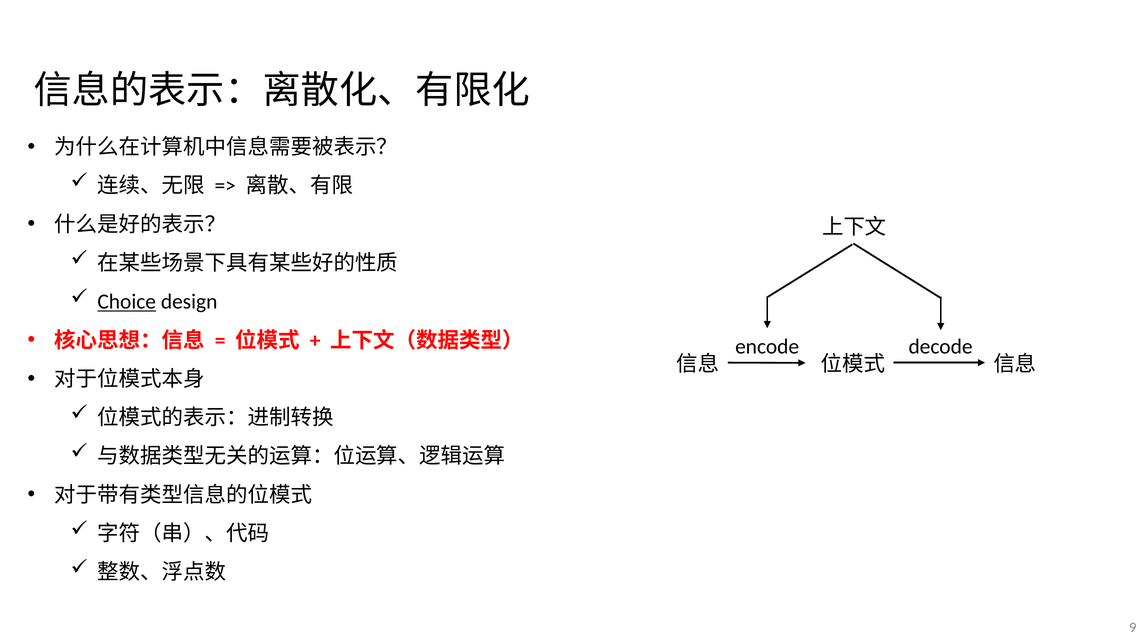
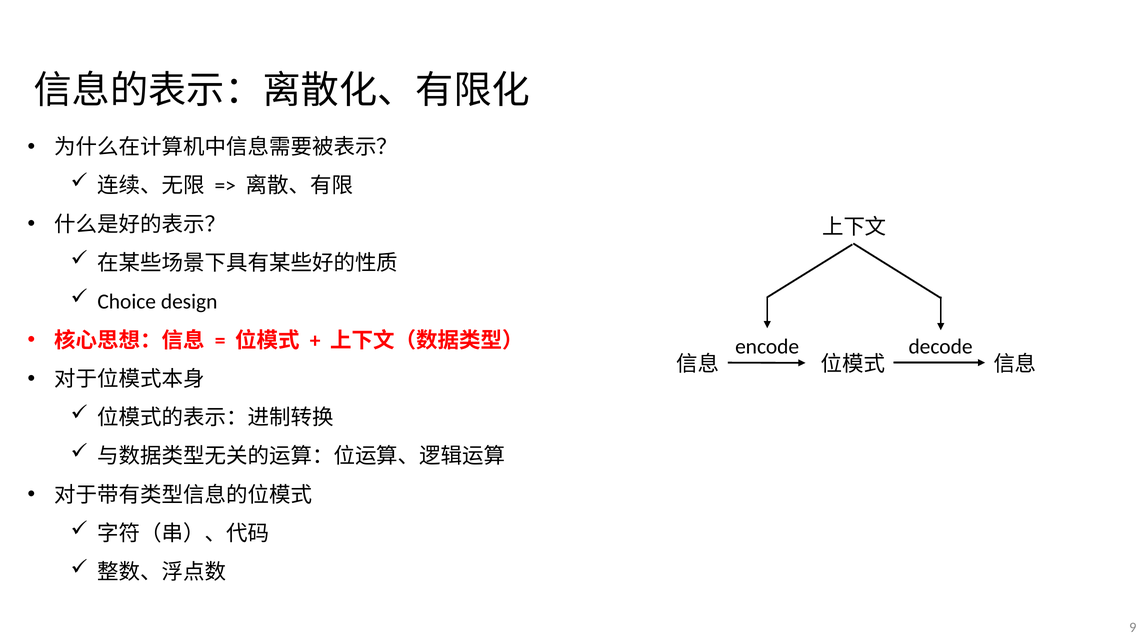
Choice underline: present -> none (127, 302)
